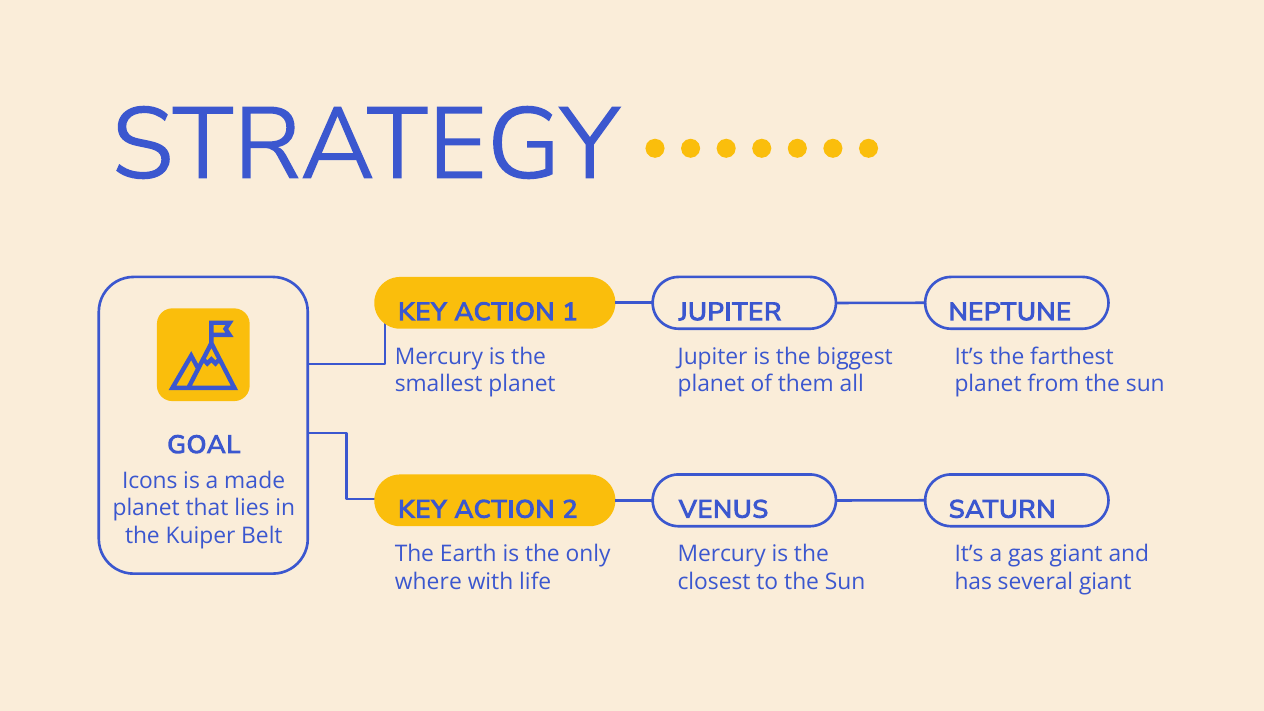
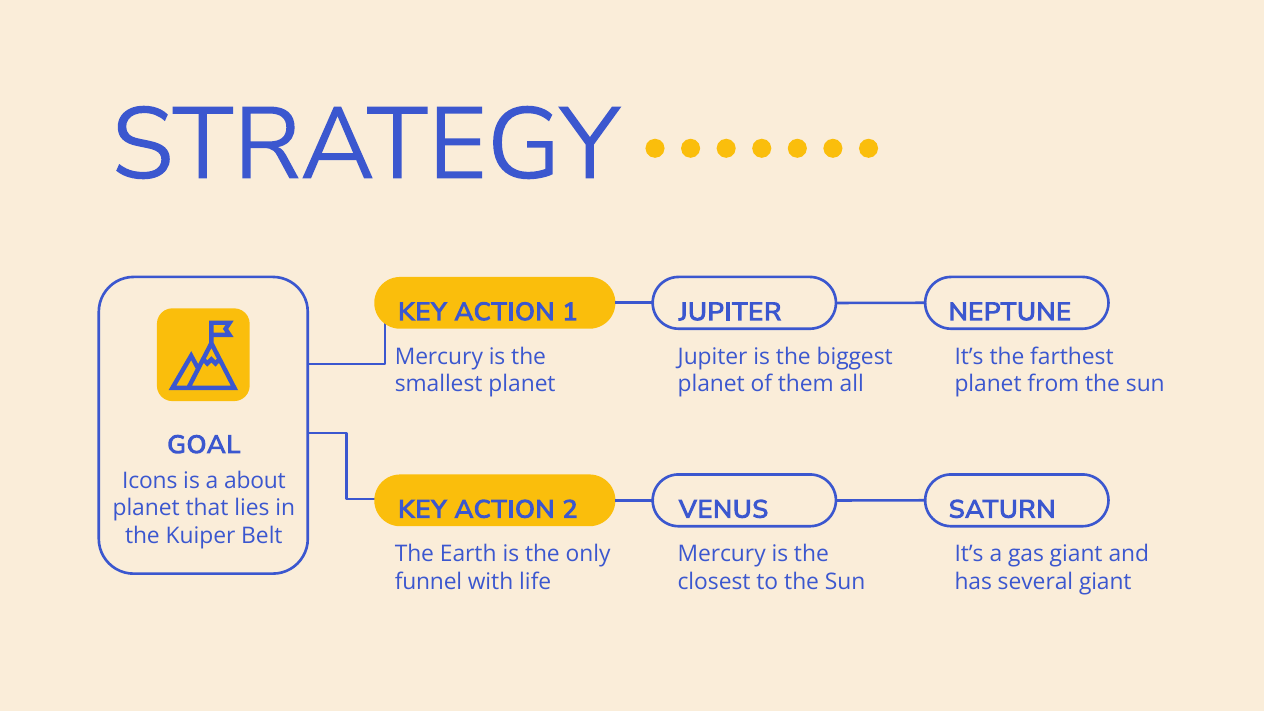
made: made -> about (255, 481)
where: where -> funnel (428, 582)
